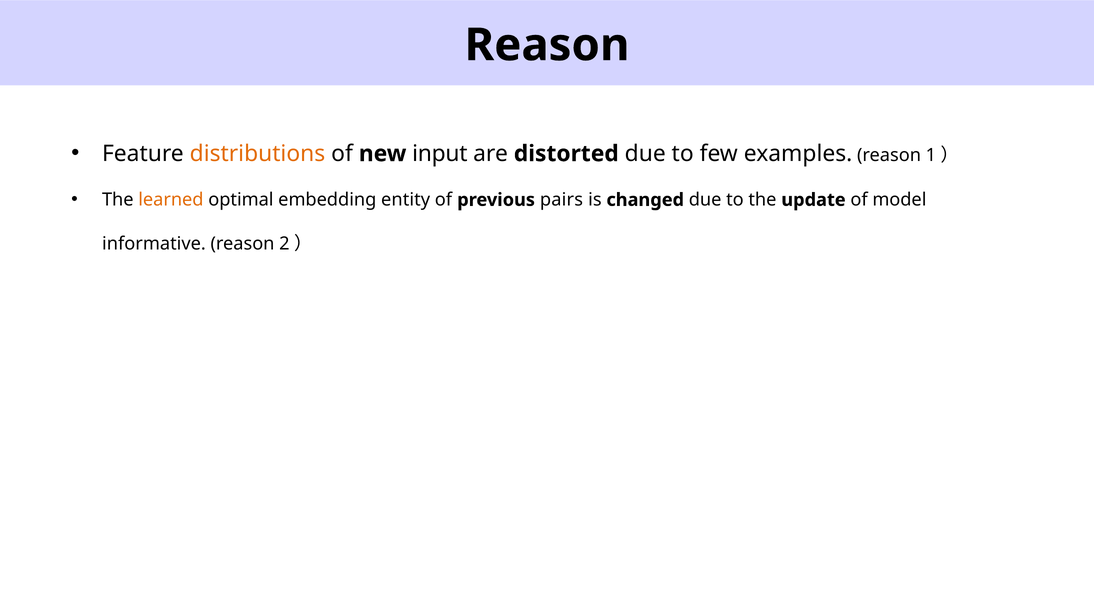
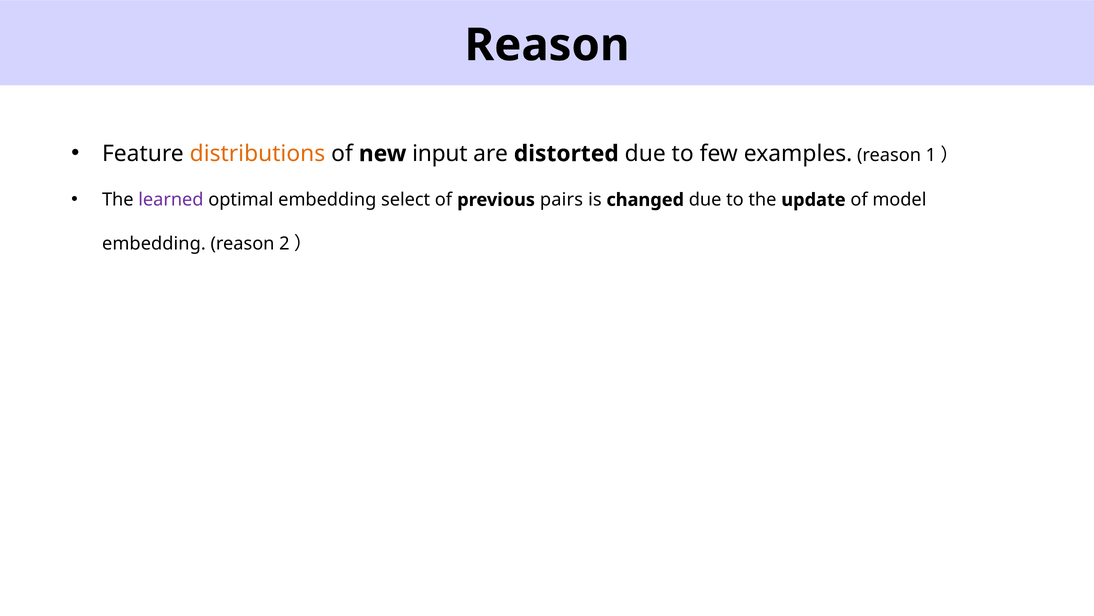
learned colour: orange -> purple (171, 200)
entity: entity -> select (406, 200)
informative: informative -> embedding (154, 243)
